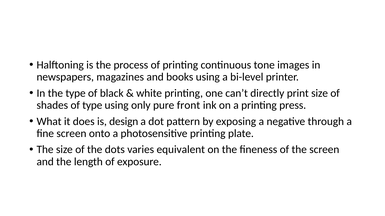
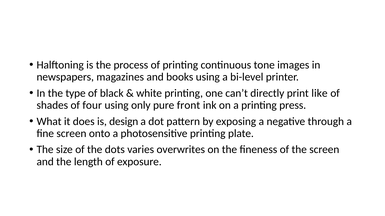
print size: size -> like (319, 93)
of type: type -> four (92, 105)
equivalent: equivalent -> overwrites (181, 150)
